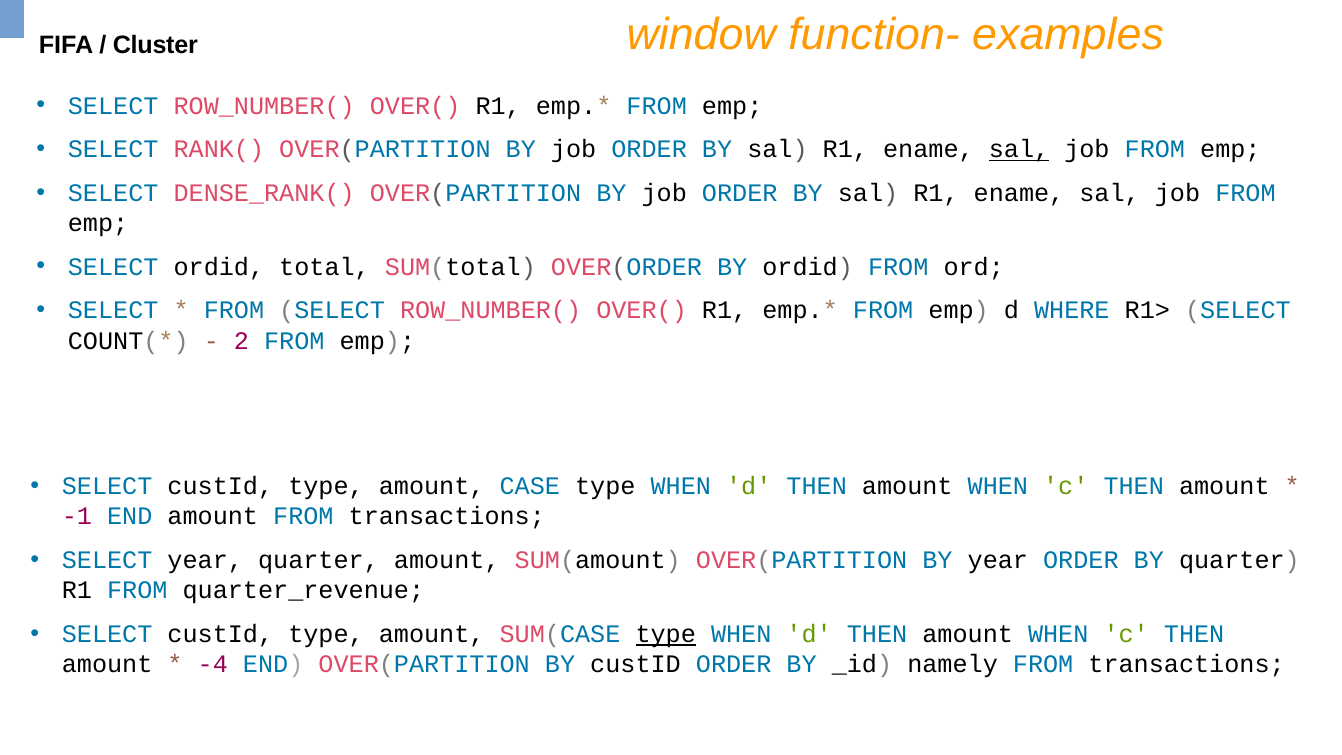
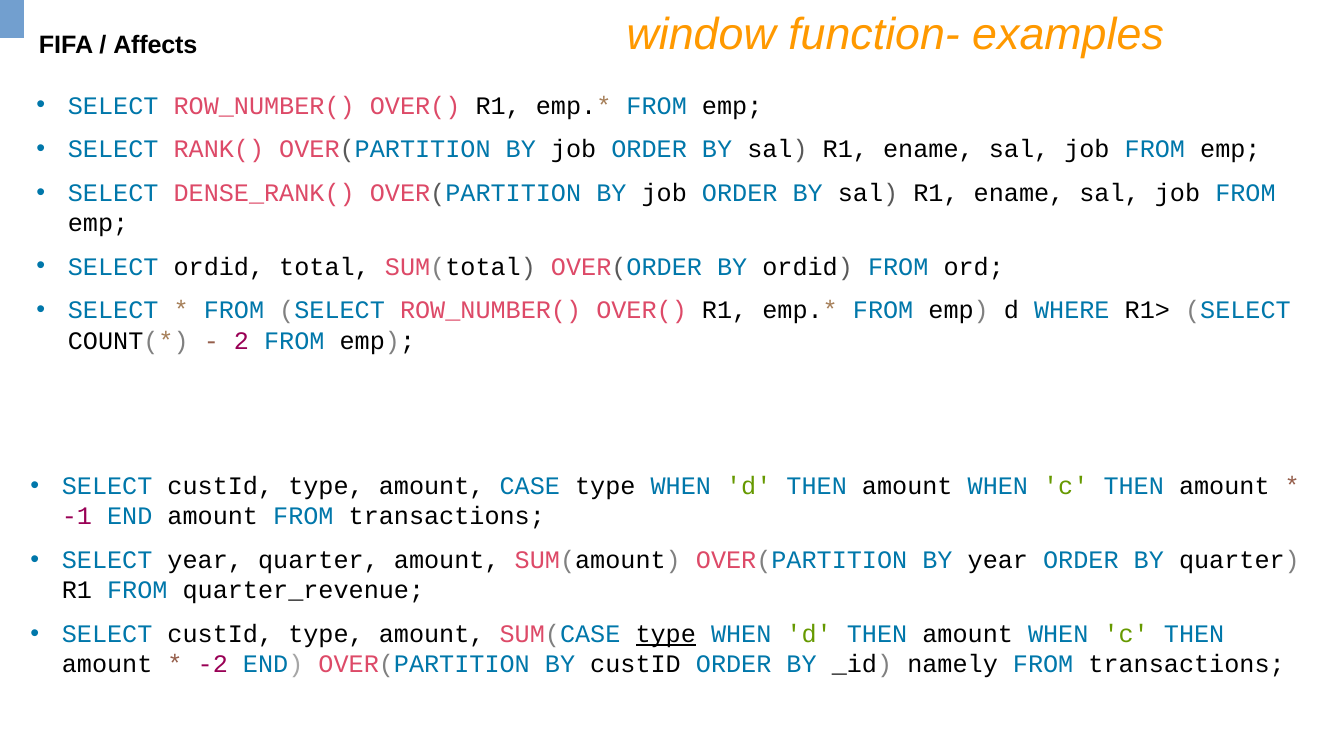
Cluster: Cluster -> Affects (155, 45)
sal underline: present -> none (1019, 150)
-4: -4 -> -2 (213, 664)
